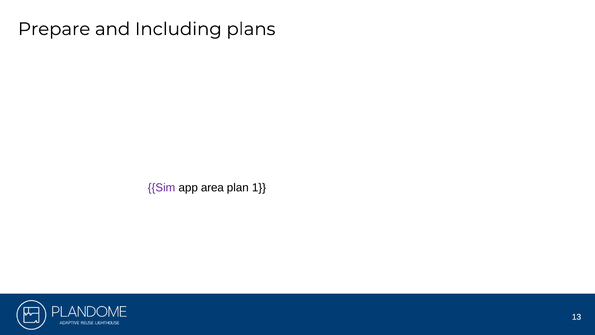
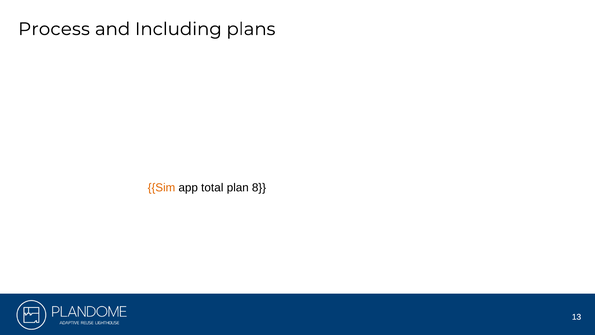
Prepare: Prepare -> Process (54, 29)
Sim colour: purple -> orange (161, 187)
area: area -> total (212, 187)
1: 1 -> 8 (259, 187)
